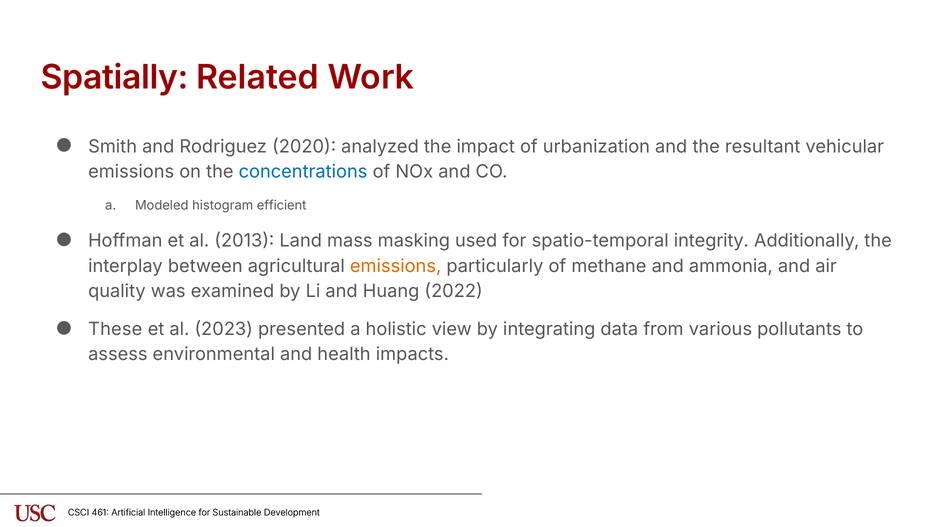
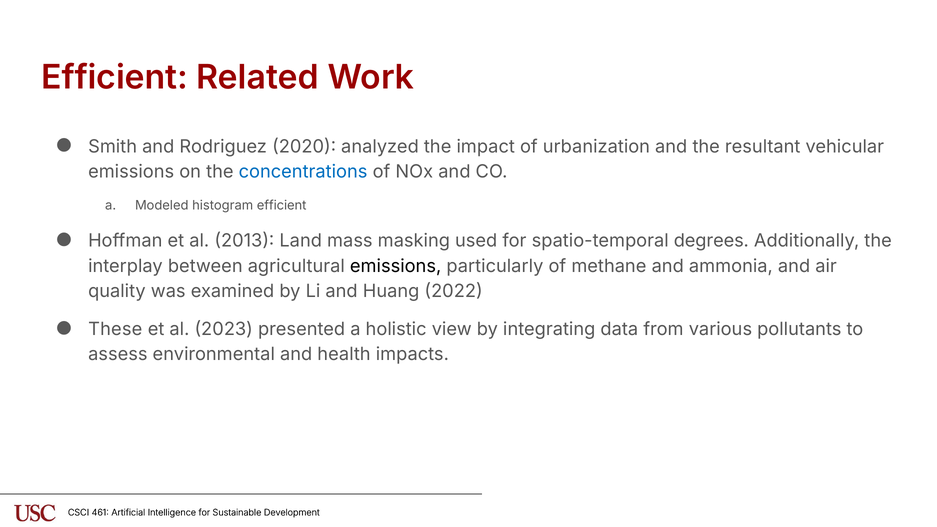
Spatially: Spatially -> Efficient (115, 78)
integrity: integrity -> degrees (711, 241)
emissions colour: orange -> black (396, 266)
